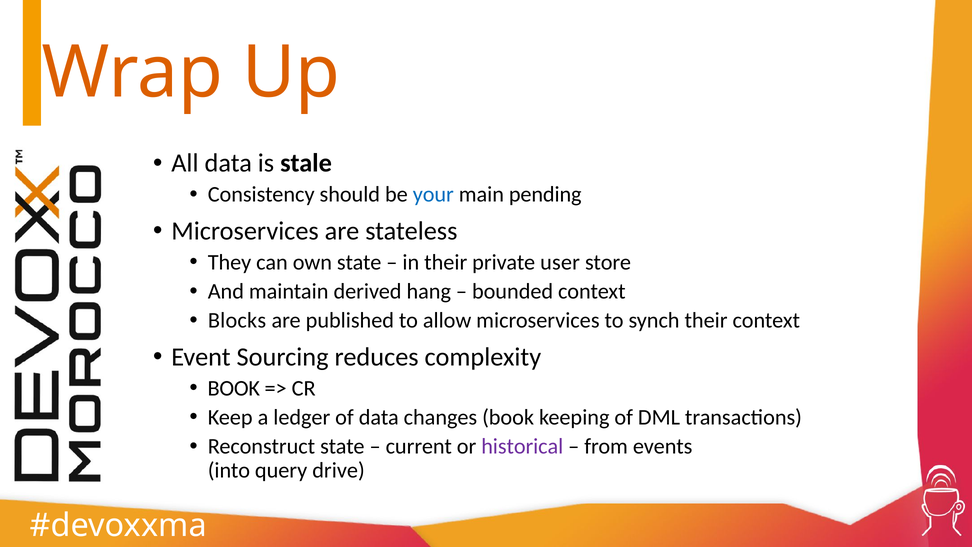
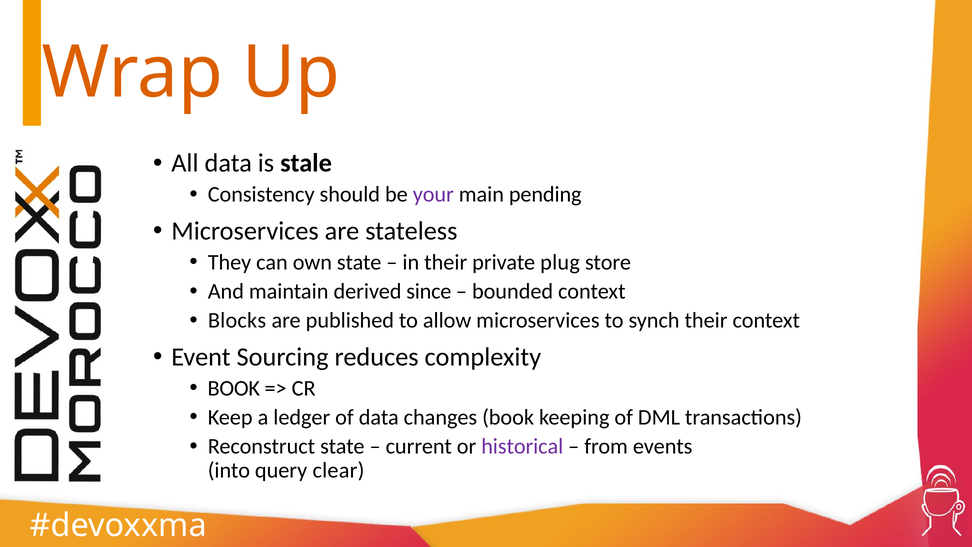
your colour: blue -> purple (433, 195)
user: user -> plug (560, 262)
hang: hang -> since (429, 291)
drive: drive -> clear (338, 470)
